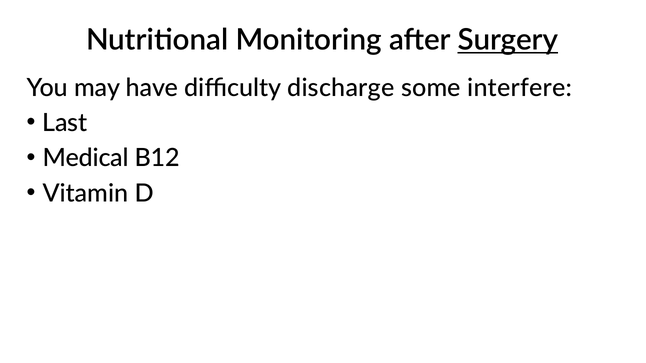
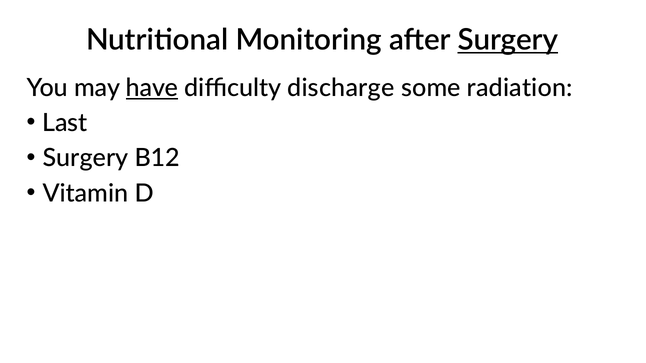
have underline: none -> present (152, 88)
interfere: interfere -> radiation (520, 88)
Medical: Medical -> Surgery (85, 158)
